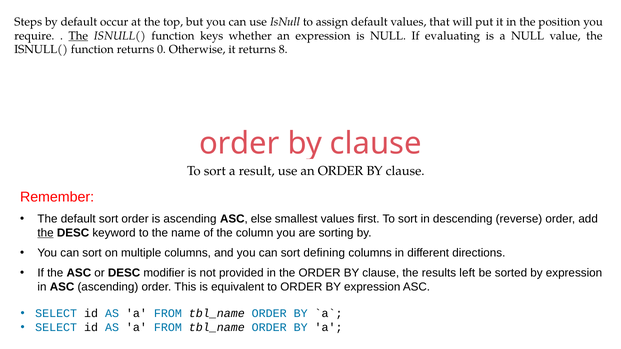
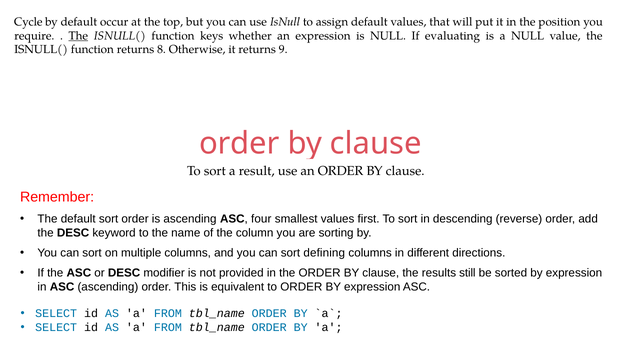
Steps: Steps -> Cycle (28, 22)
0: 0 -> 8 (162, 50)
8: 8 -> 9 (283, 50)
else: else -> four (261, 219)
the underline: present -> none (46, 233)
left: left -> still (467, 273)
